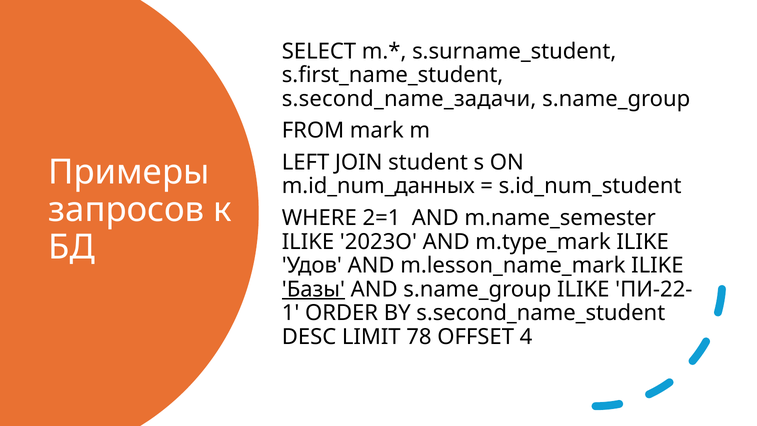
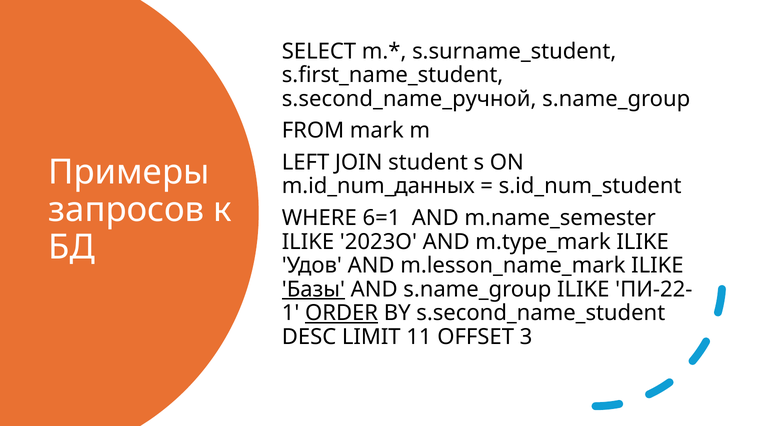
s.second_name_задачи: s.second_name_задачи -> s.second_name_ручной (409, 99)
2=1: 2=1 -> 6=1 (381, 218)
ORDER underline: none -> present (342, 313)
78: 78 -> 11 (419, 337)
4: 4 -> 3 (526, 337)
